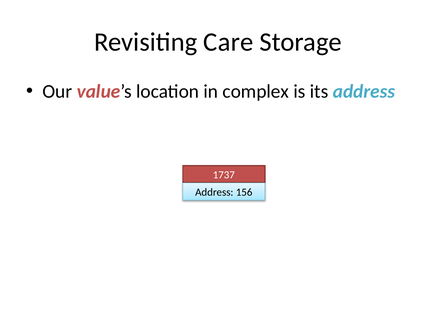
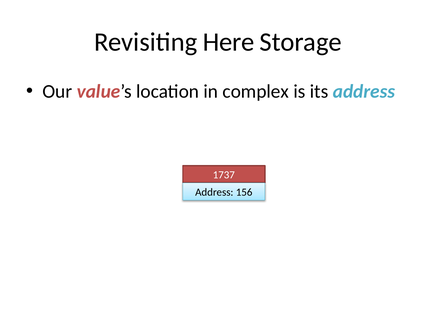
Care: Care -> Here (229, 42)
